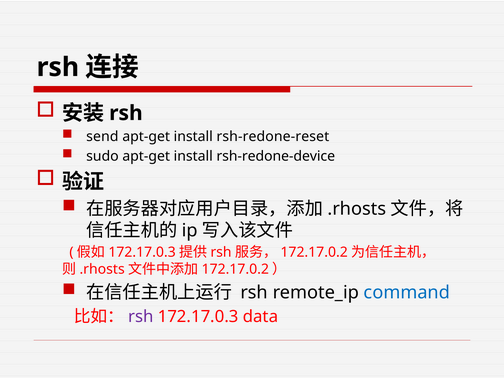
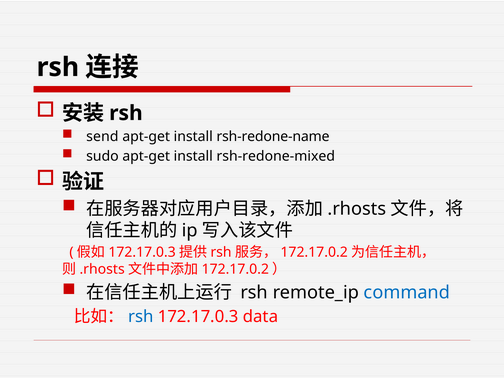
rsh-redone-reset: rsh-redone-reset -> rsh-redone-name (273, 136)
rsh-redone-device: rsh-redone-device -> rsh-redone-mixed (276, 156)
rsh colour: purple -> blue (141, 317)
